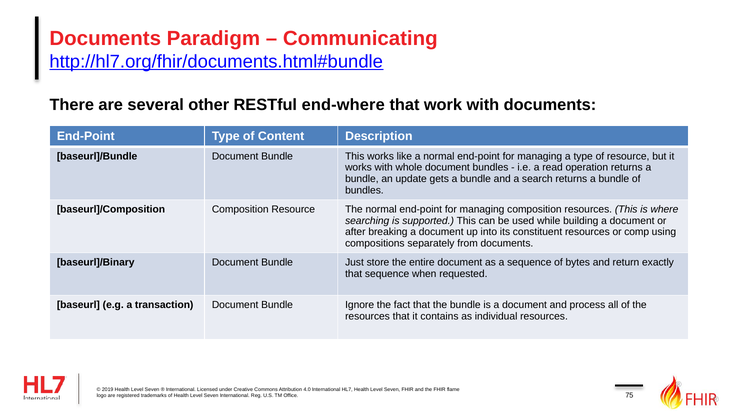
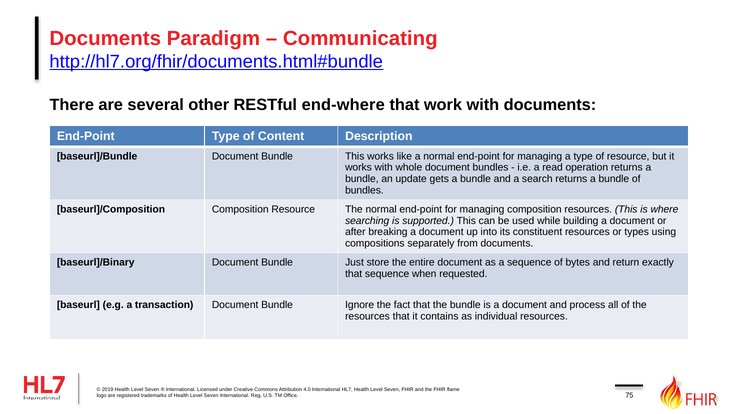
comp: comp -> types (637, 232)
